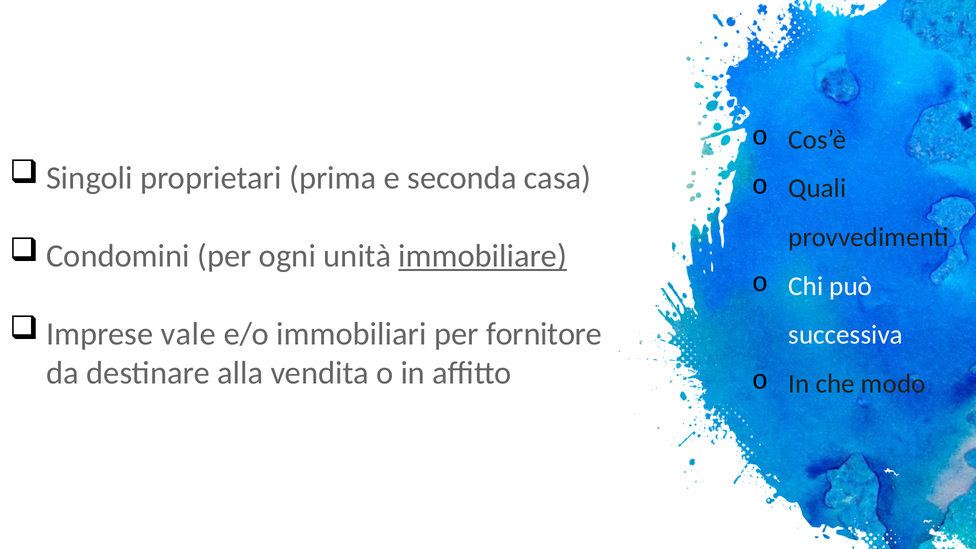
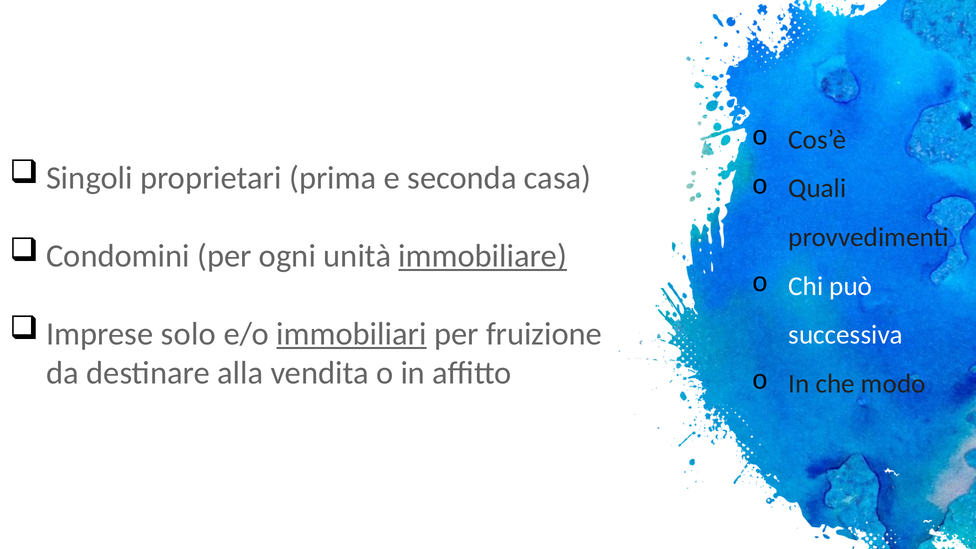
vale: vale -> solo (188, 334)
immobiliari underline: none -> present (352, 334)
fornitore: fornitore -> fruizione (544, 334)
